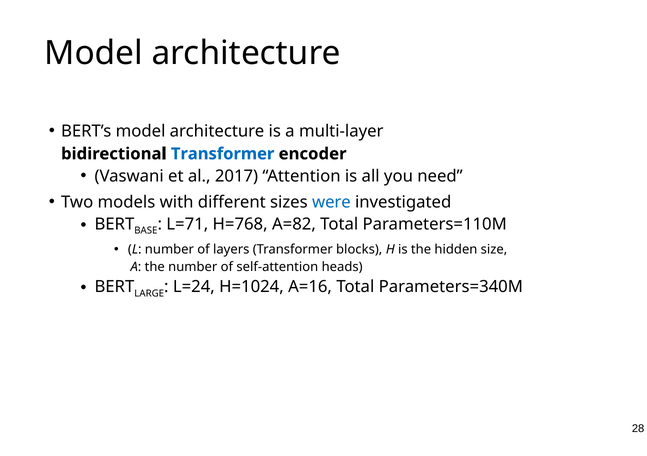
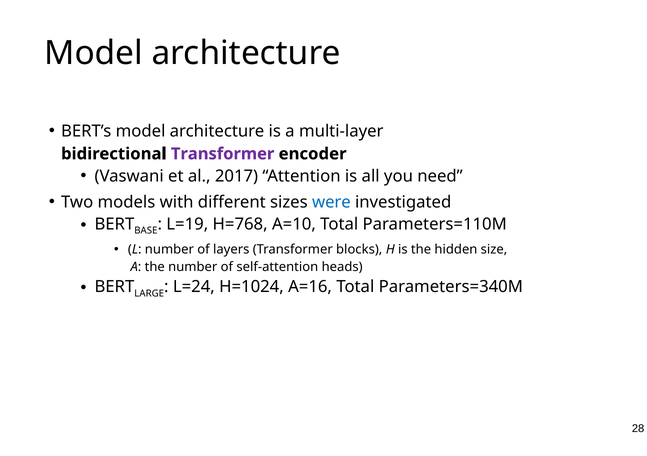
Transformer colour: blue -> purple (223, 154)
L=71: L=71 -> L=19 (187, 224)
A=82: A=82 -> A=10 (294, 224)
